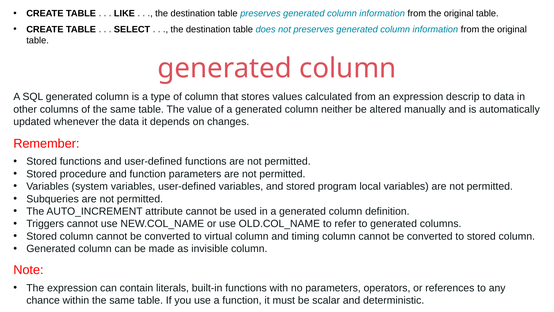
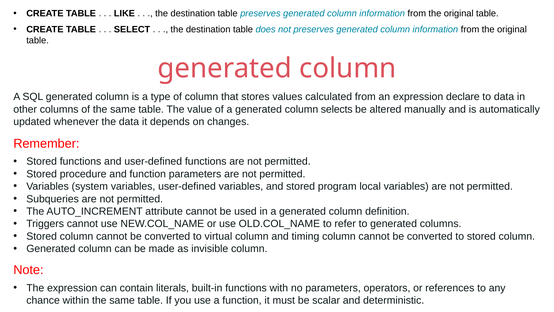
descrip: descrip -> declare (463, 97)
neither: neither -> selects (337, 109)
